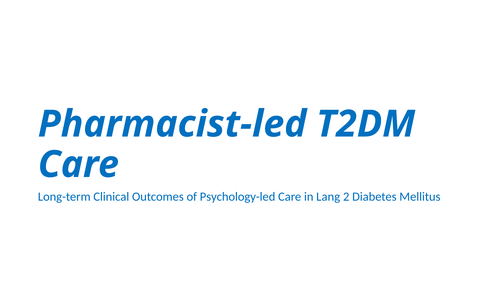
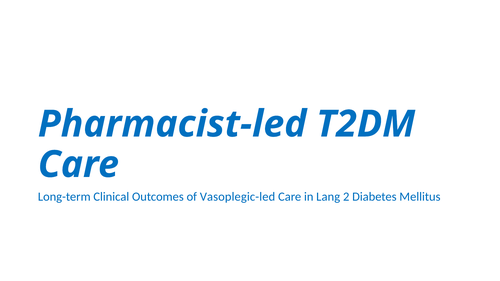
Psychology-led: Psychology-led -> Vasoplegic-led (237, 197)
